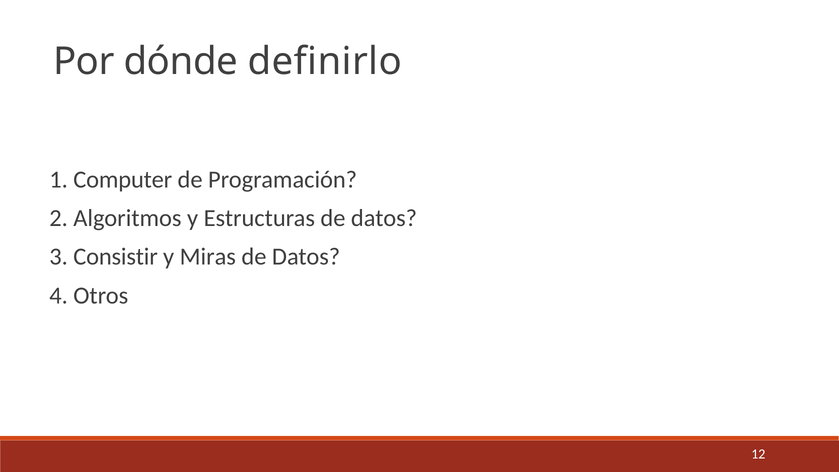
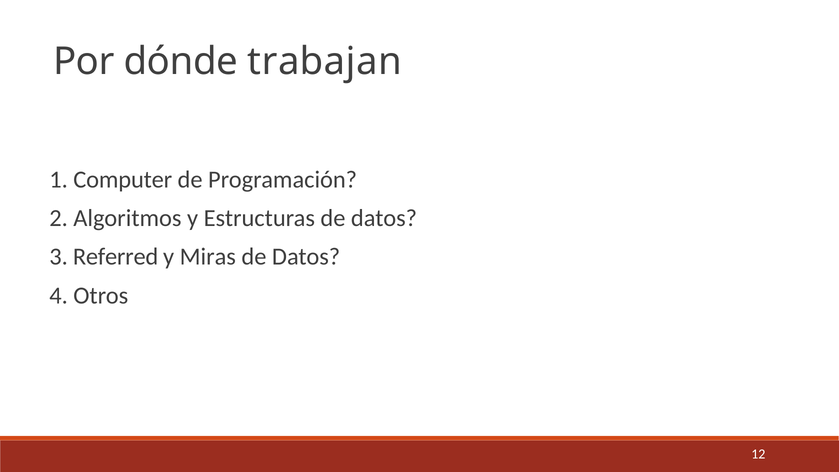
definirlo: definirlo -> trabajan (325, 62)
Consistir: Consistir -> Referred (116, 257)
